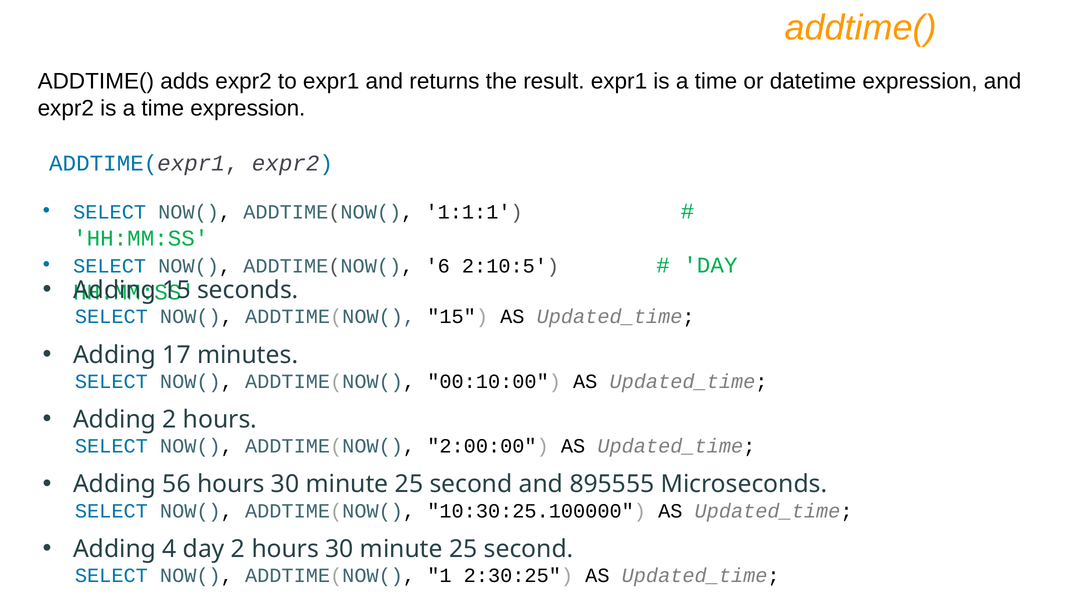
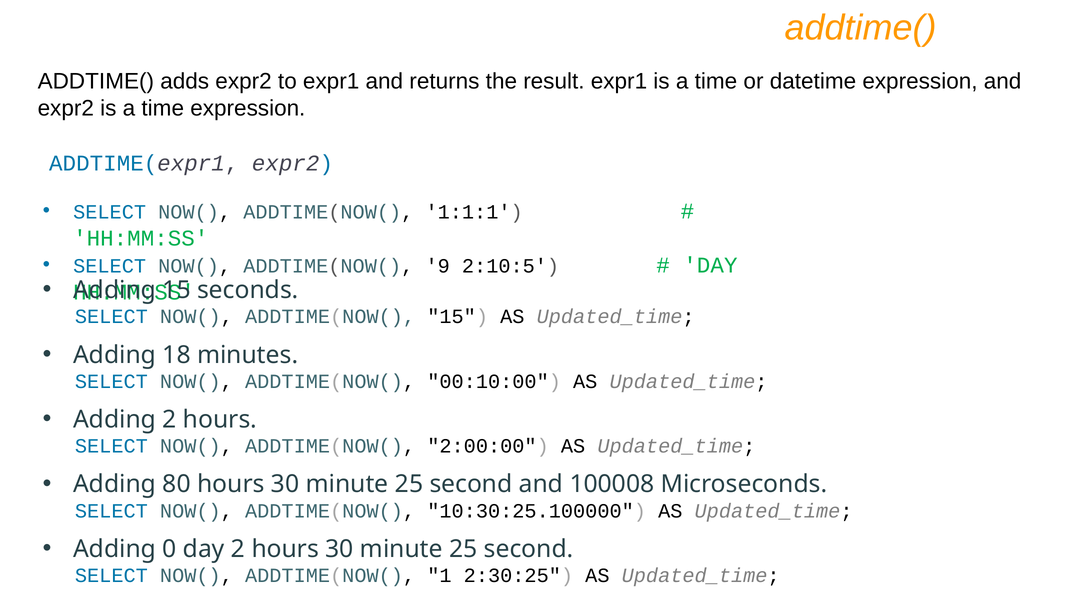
6: 6 -> 9 (438, 266)
17: 17 -> 18 (177, 355)
56: 56 -> 80 (177, 485)
895555: 895555 -> 100008 (612, 485)
4: 4 -> 0 (169, 549)
